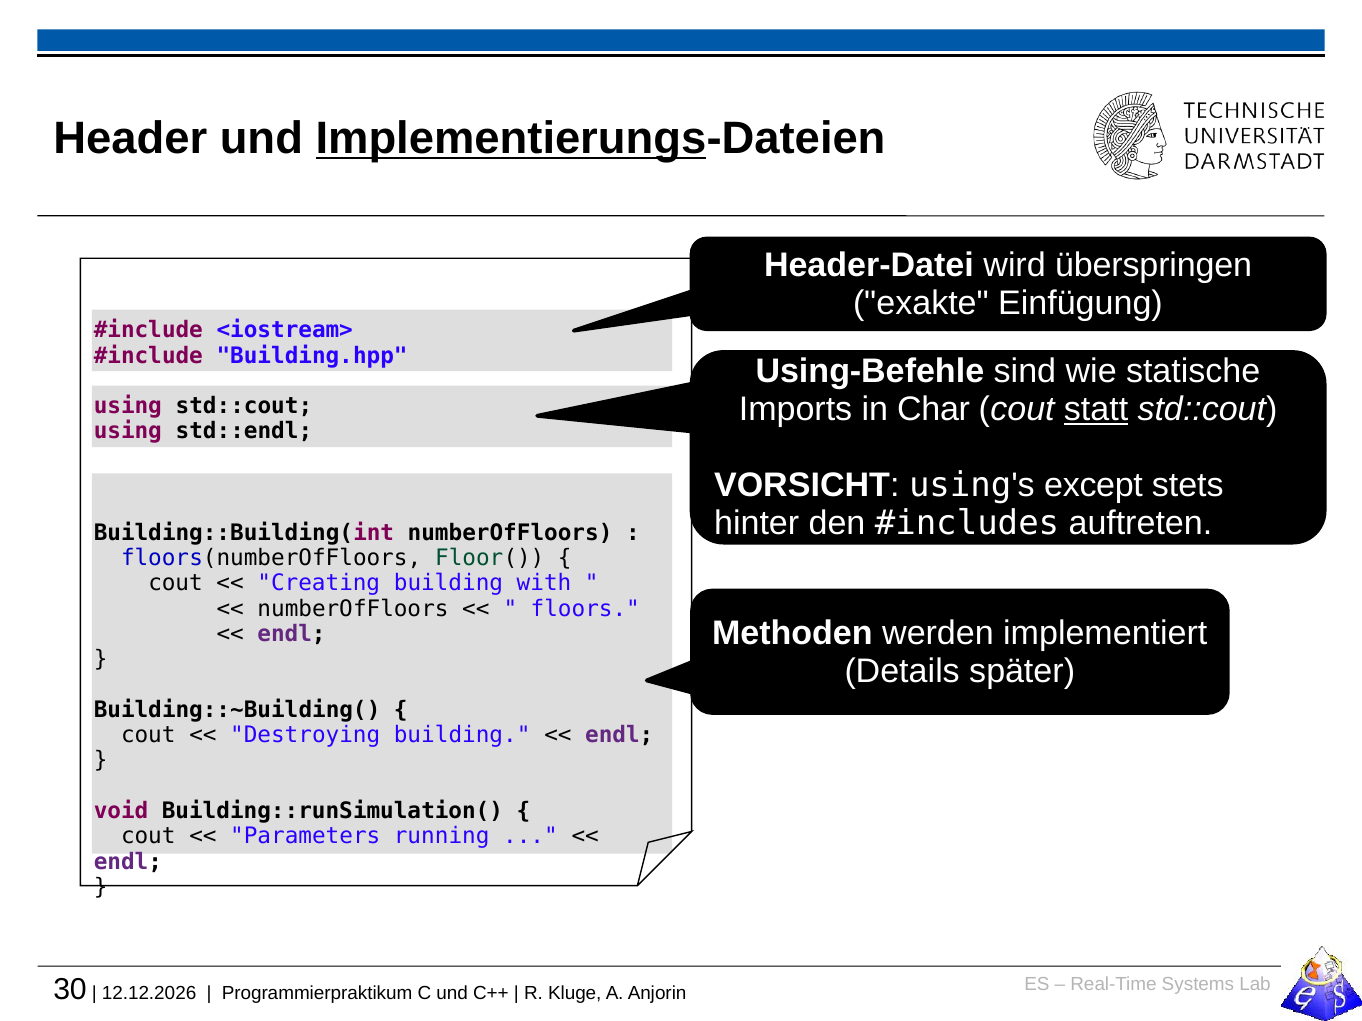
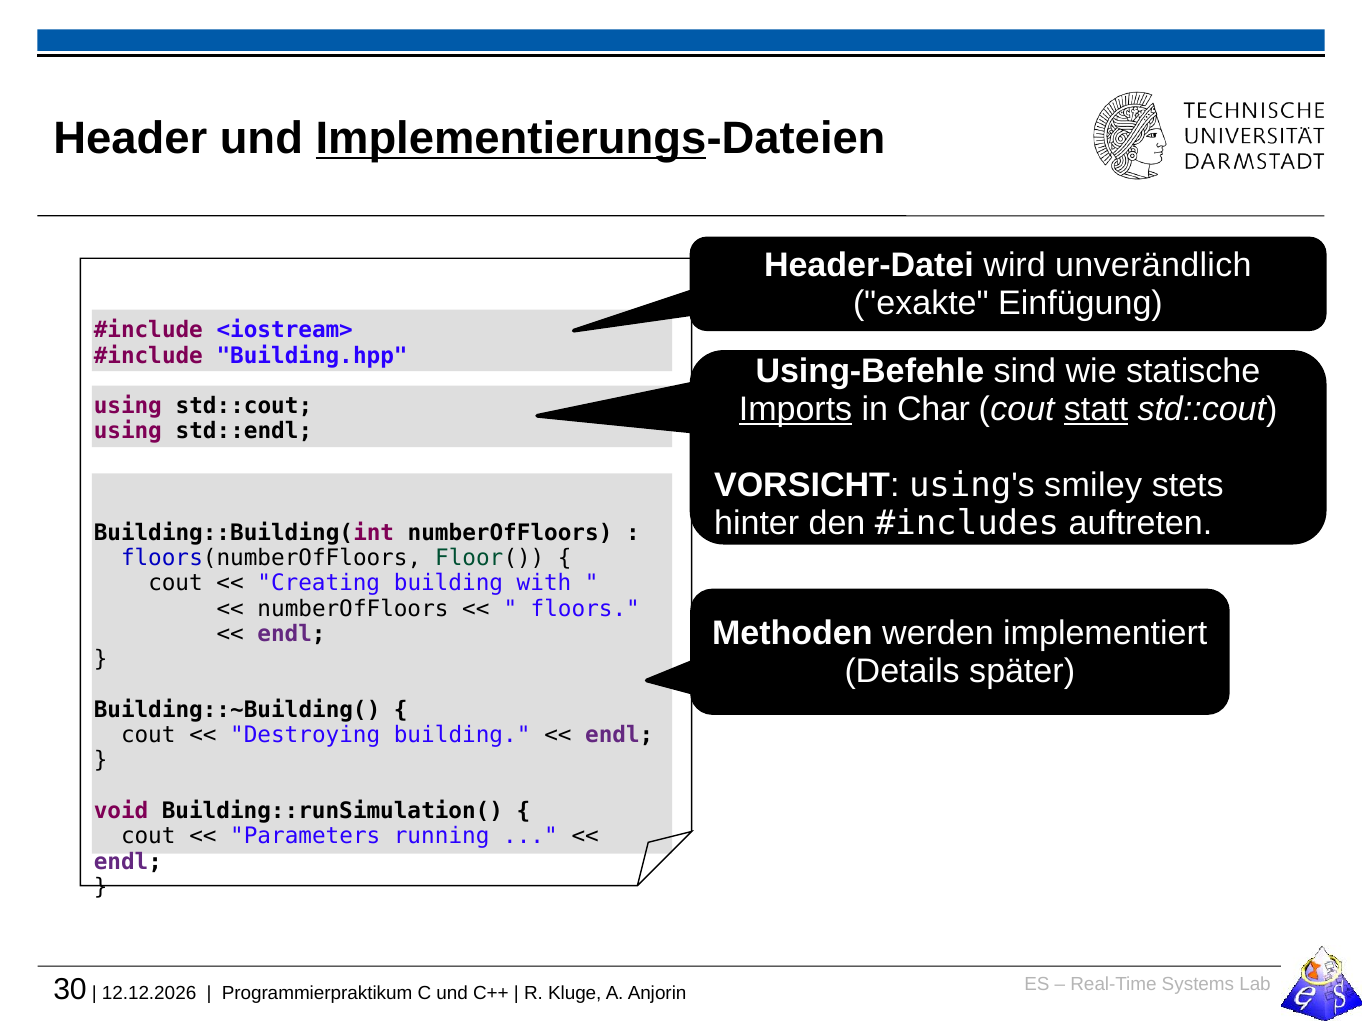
überspringen: überspringen -> unverändlich (1153, 265)
Imports underline: none -> present (796, 410)
except: except -> smiley (1093, 486)
